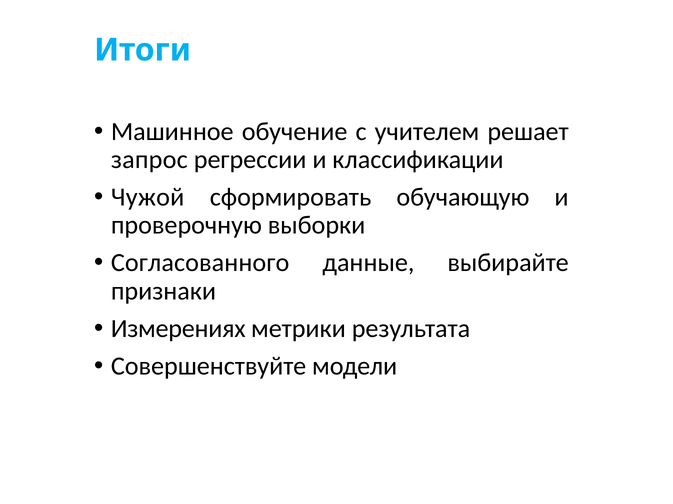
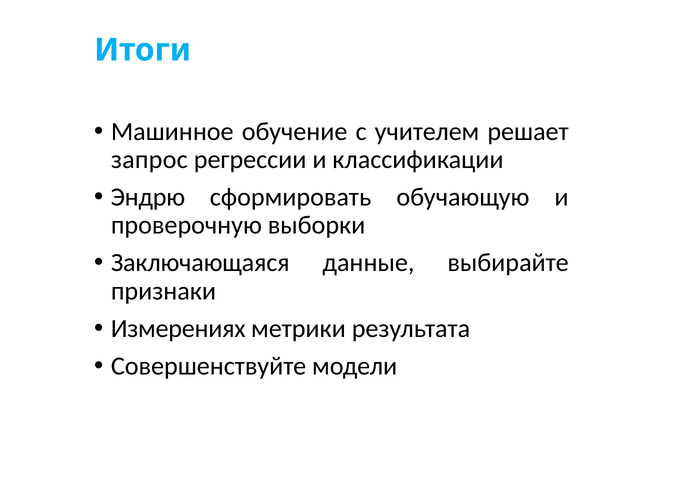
Чужой: Чужой -> Эндрю (148, 197)
Согласованного: Согласованного -> Заключающаяся (200, 263)
